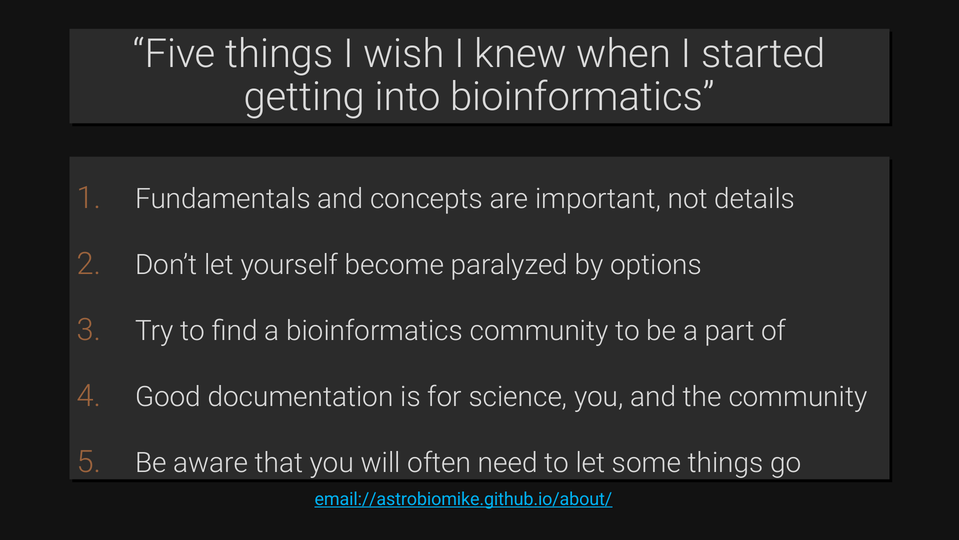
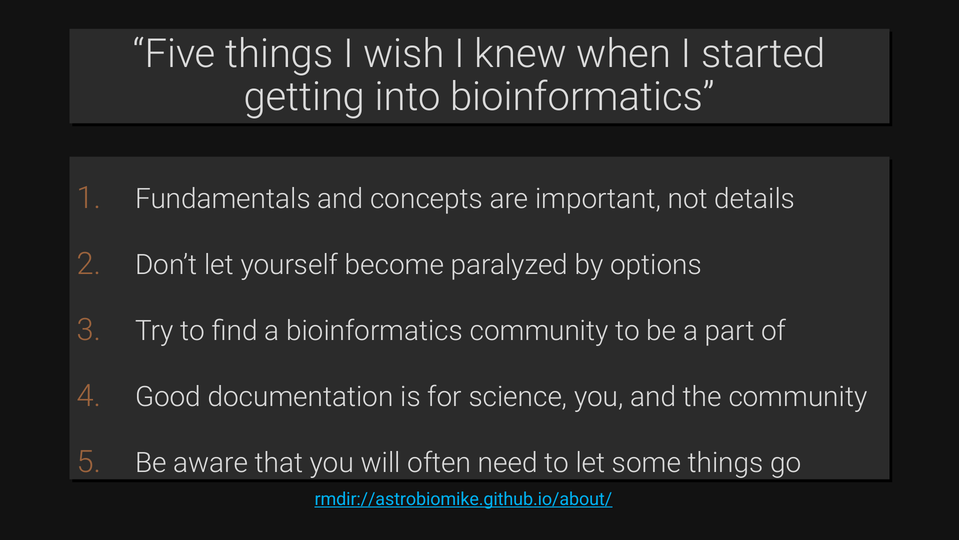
email://astrobiomike.github.io/about/: email://astrobiomike.github.io/about/ -> rmdir://astrobiomike.github.io/about/ (463, 499)
